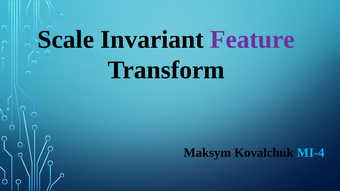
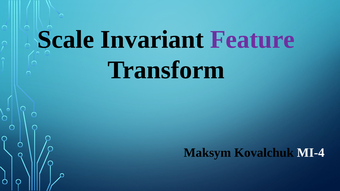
MI-4 colour: light blue -> white (311, 153)
